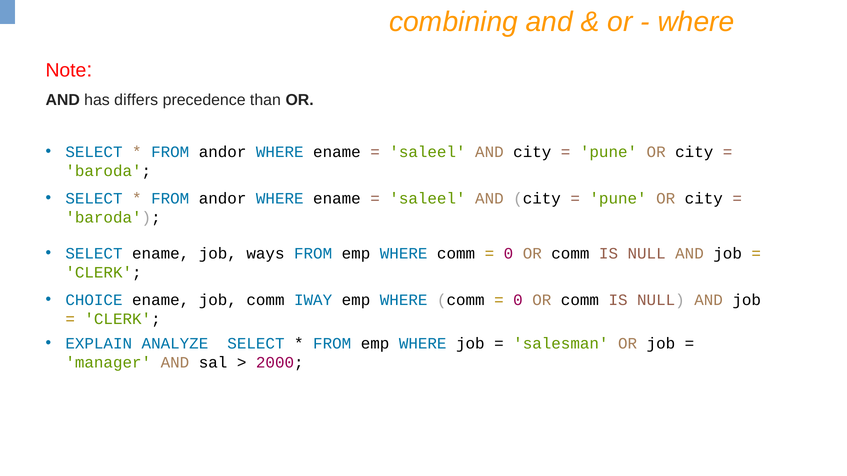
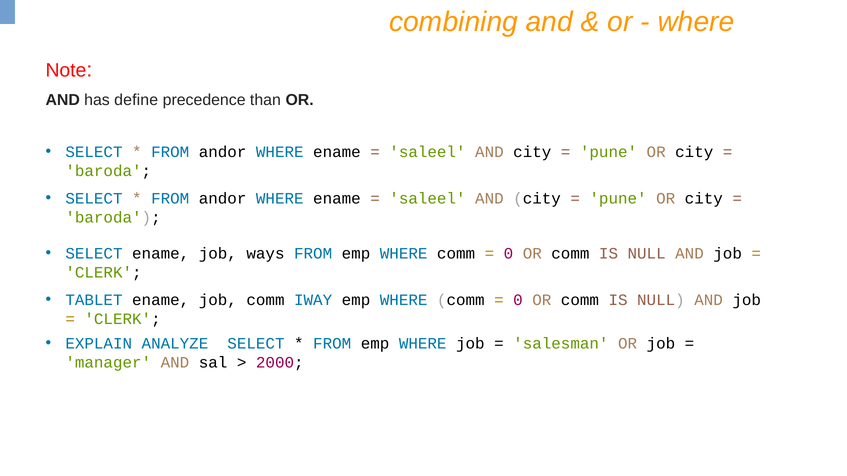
differs: differs -> define (136, 100)
CHOICE: CHOICE -> TABLET (94, 300)
